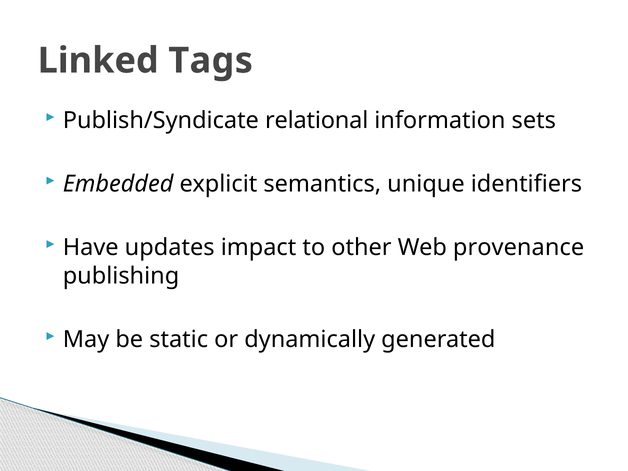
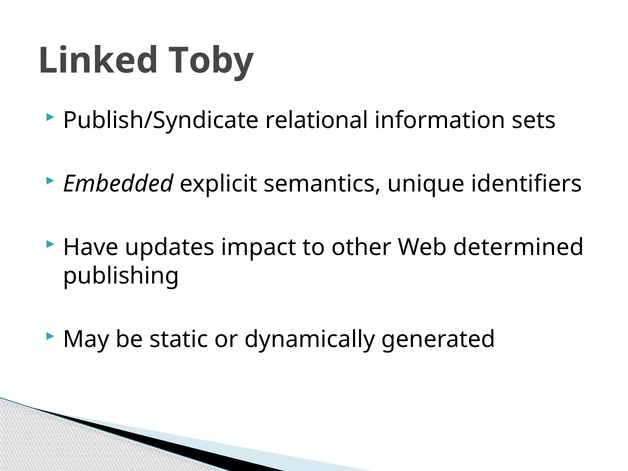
Tags: Tags -> Toby (211, 61)
provenance: provenance -> determined (519, 248)
